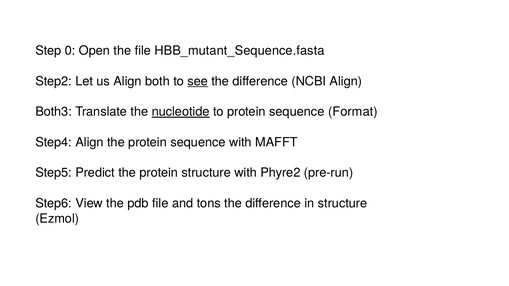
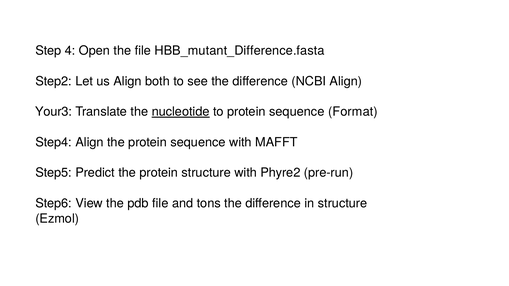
0: 0 -> 4 (70, 51)
HBB_mutant_Sequence.fasta: HBB_mutant_Sequence.fasta -> HBB_mutant_Difference.fasta (239, 51)
see underline: present -> none (198, 81)
Both3: Both3 -> Your3 (54, 112)
